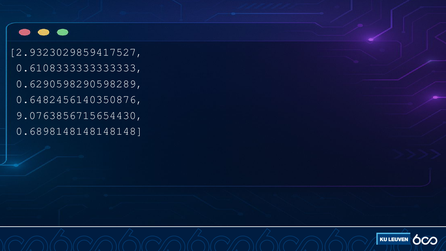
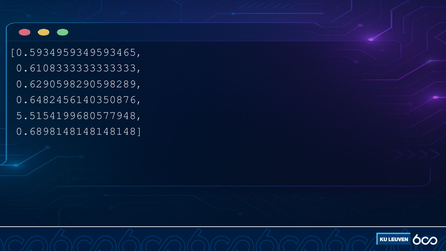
2.9323029859417527: 2.9323029859417527 -> 0.5934959349593465 (76, 52)
9.0763856715654430: 9.0763856715654430 -> 5.5154199680577948 (79, 115)
